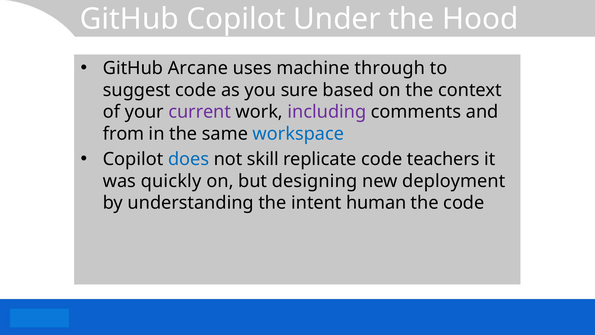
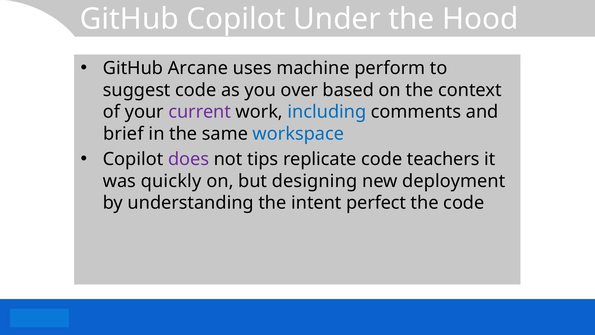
through: through -> perform (390, 68)
sure: sure -> over (299, 90)
including colour: purple -> blue (327, 112)
from: from -> brief (123, 134)
does colour: blue -> purple (189, 159)
skill: skill -> tips (263, 159)
human: human -> perfect (376, 203)
